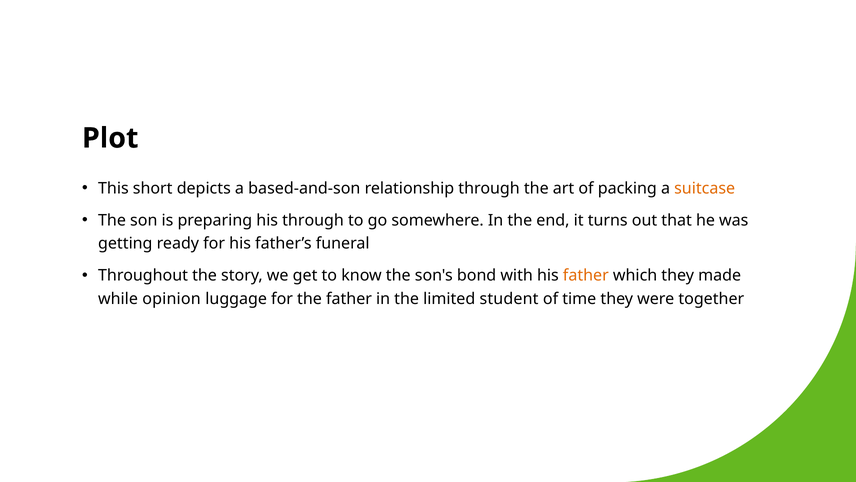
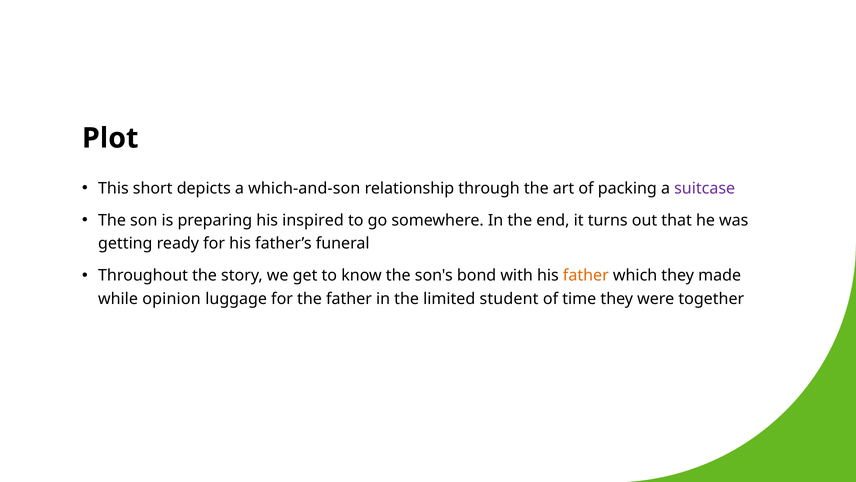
based-and-son: based-and-son -> which-and-son (304, 188)
suitcase colour: orange -> purple (705, 188)
his through: through -> inspired (313, 220)
